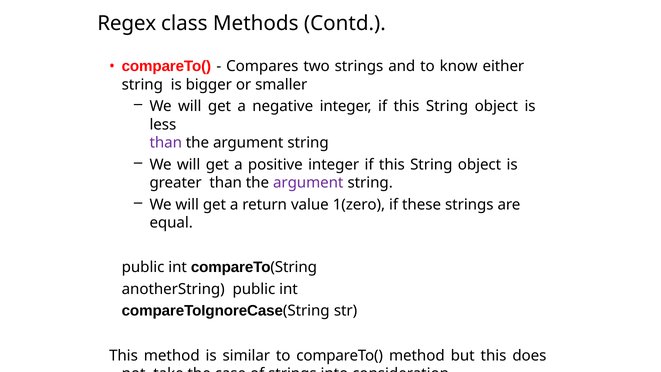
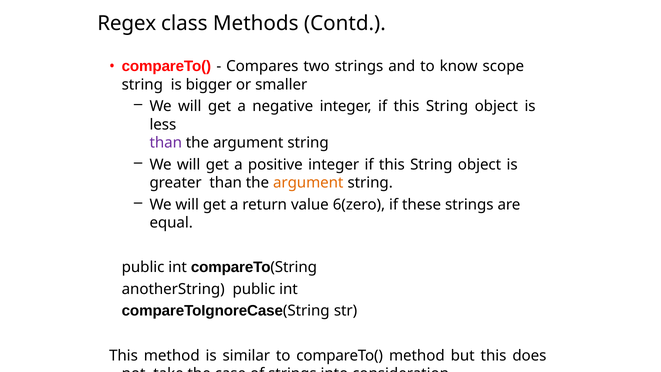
either: either -> scope (503, 66)
argument colour: purple -> orange (308, 183)
1(zero: 1(zero -> 6(zero (359, 204)
